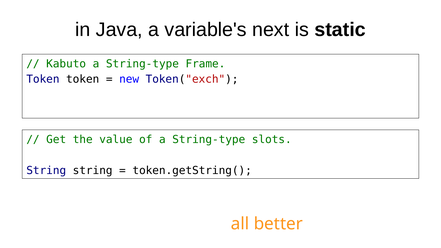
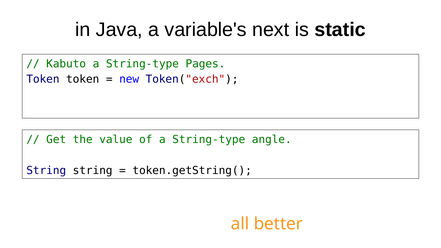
Frame: Frame -> Pages (205, 64)
slots: slots -> angle (272, 140)
